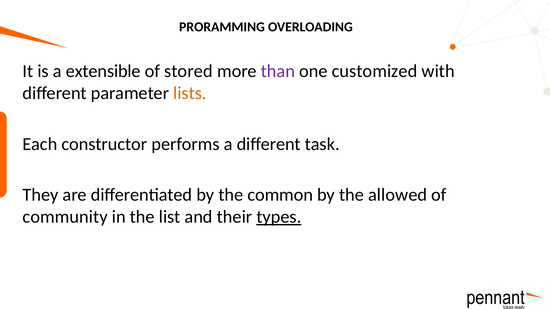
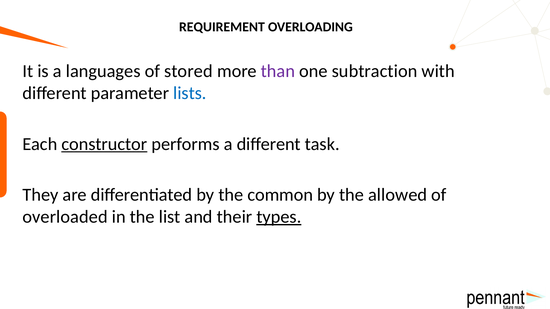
PRORAMMING: PRORAMMING -> REQUIREMENT (222, 27)
extensible: extensible -> languages (103, 71)
customized: customized -> subtraction (375, 71)
lists colour: orange -> blue (190, 93)
constructor underline: none -> present (104, 144)
community: community -> overloaded (65, 217)
